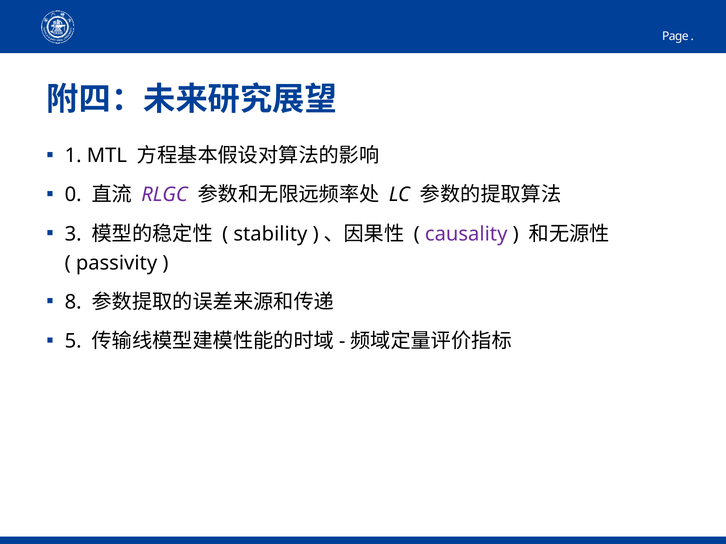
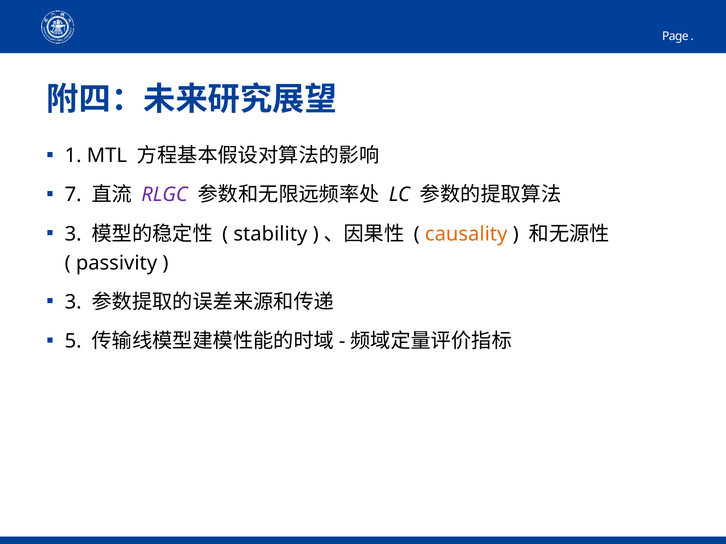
0: 0 -> 7 (73, 195)
causality colour: purple -> orange (466, 234)
8: 8 -> 3 (73, 302)
